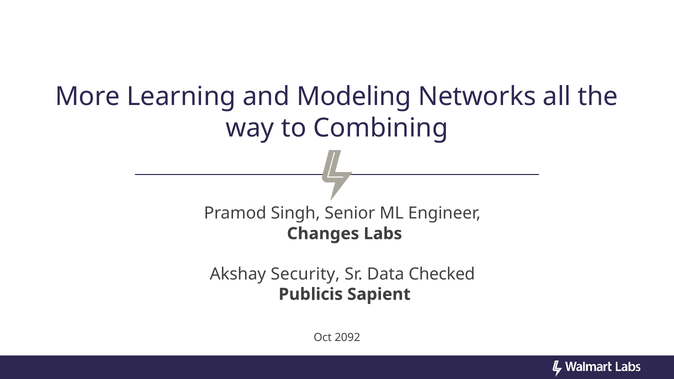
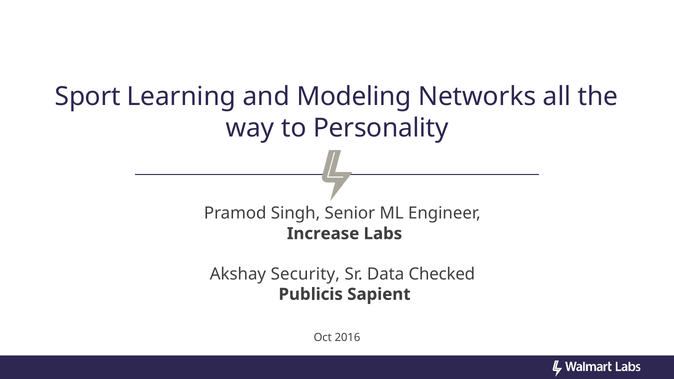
More: More -> Sport (88, 97)
Combining: Combining -> Personality (381, 128)
Changes: Changes -> Increase (323, 234)
2092: 2092 -> 2016 (348, 338)
